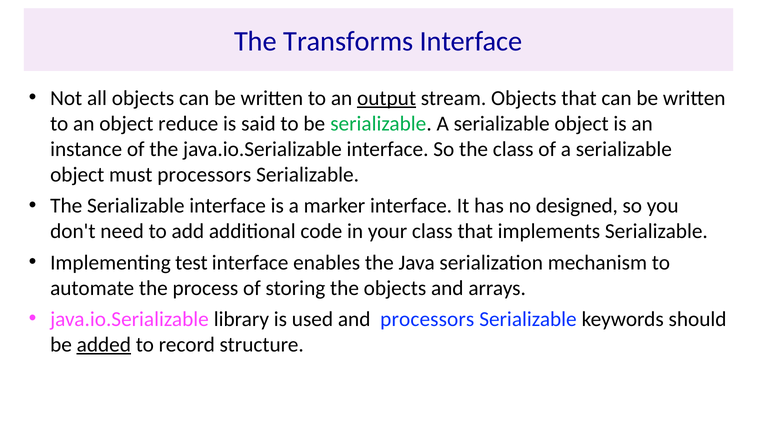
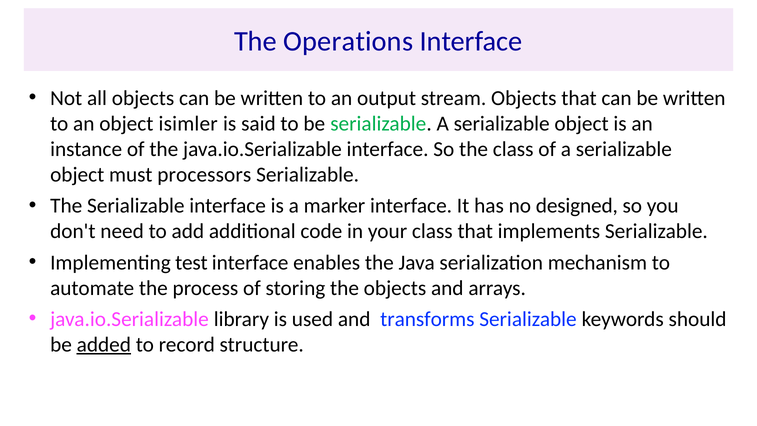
Transforms: Transforms -> Operations (348, 42)
output underline: present -> none (387, 98)
reduce: reduce -> isimler (188, 124)
and processors: processors -> transforms (427, 319)
